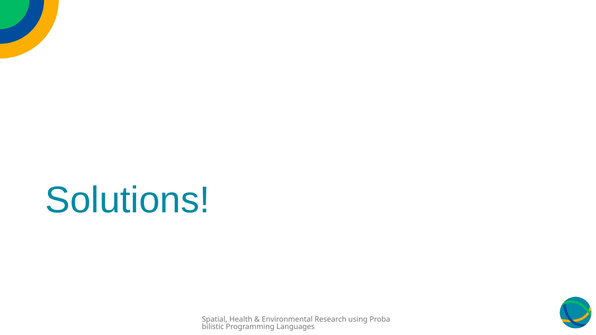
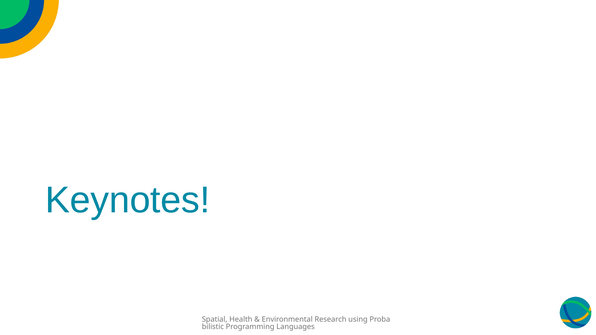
Solutions: Solutions -> Keynotes (128, 200)
